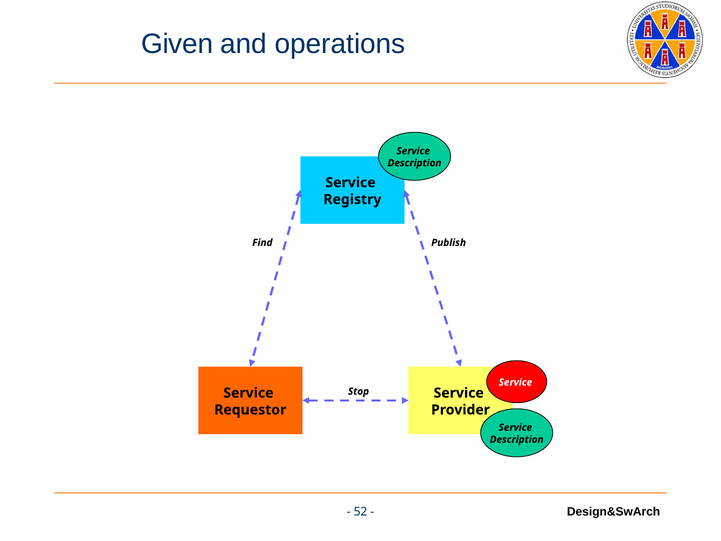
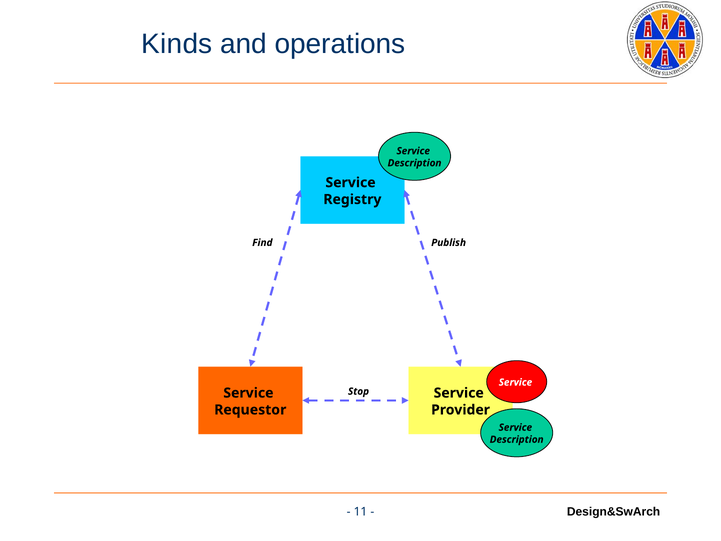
Given: Given -> Kinds (177, 44)
52: 52 -> 11 (360, 511)
